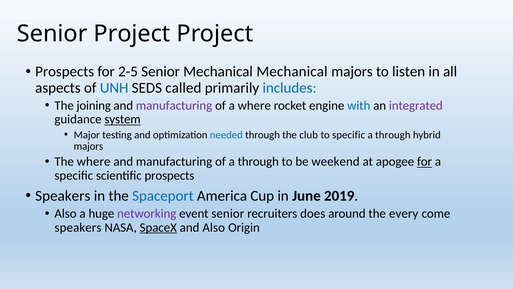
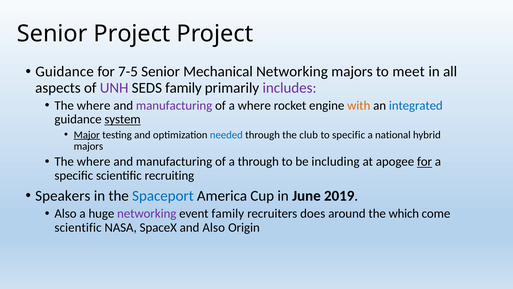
Prospects: Prospects -> Guidance (65, 72)
2-5: 2-5 -> 7-5 (128, 72)
Mechanical Mechanical: Mechanical -> Networking (292, 72)
listen: listen -> meet (409, 72)
UNH colour: blue -> purple (114, 88)
SEDS called: called -> family (183, 88)
includes colour: blue -> purple (290, 88)
joining: joining -> where (94, 105)
with colour: blue -> orange (359, 105)
integrated colour: purple -> blue (416, 105)
Major underline: none -> present (87, 135)
through: through -> national (393, 135)
weekend: weekend -> including (336, 161)
scientific prospects: prospects -> recruiting (169, 175)
event senior: senior -> family (228, 213)
every: every -> which (404, 213)
speakers: speakers -> scientific (78, 227)
SpaceX underline: present -> none (158, 227)
